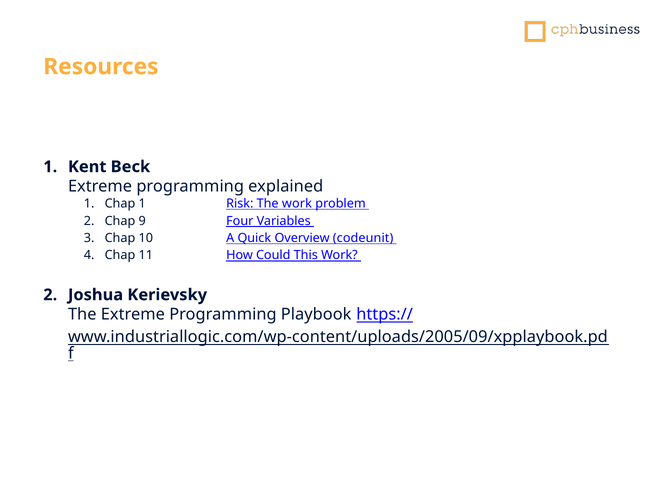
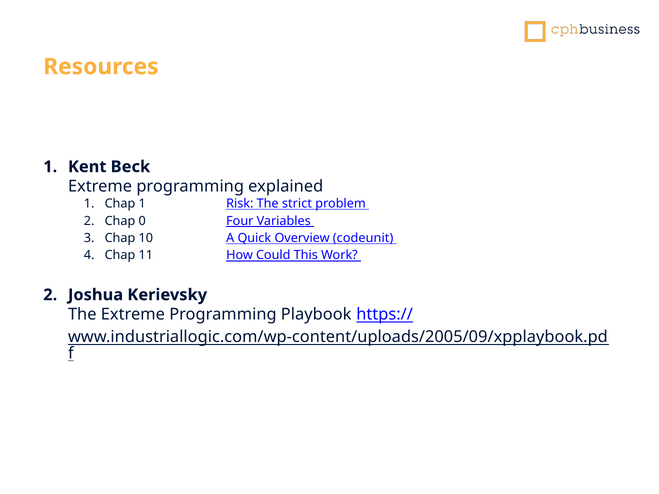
The work: work -> strict (297, 204)
9: 9 -> 0 (142, 221)
